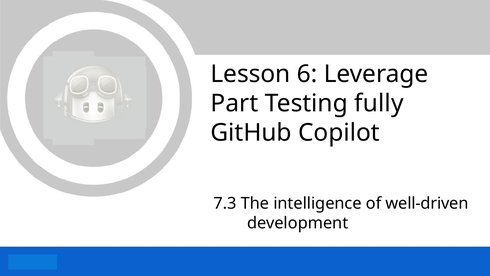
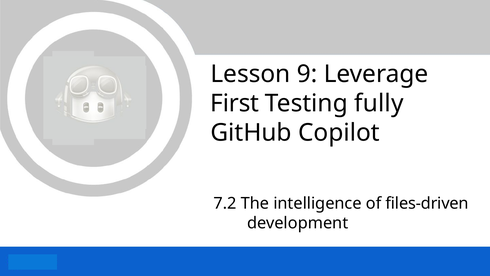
6: 6 -> 9 (307, 74)
Part: Part -> First (235, 103)
7.3: 7.3 -> 7.2 (225, 203)
well-driven: well-driven -> files-driven (427, 203)
